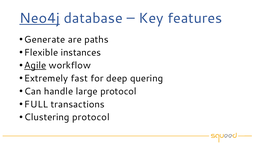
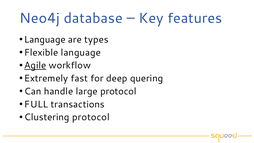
Neo4j underline: present -> none (40, 18)
Generate: Generate -> Language (45, 40)
paths: paths -> types (96, 40)
Flexible instances: instances -> language (81, 52)
